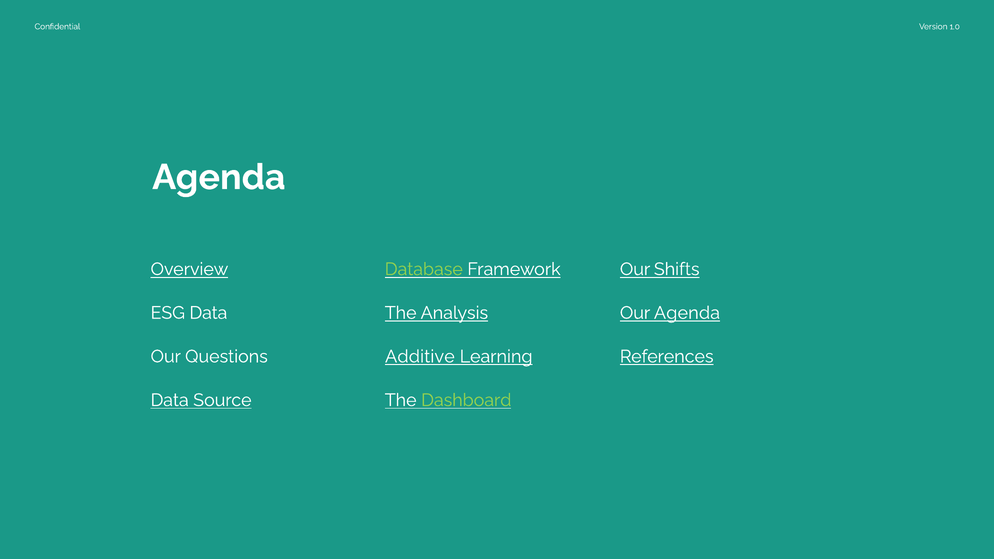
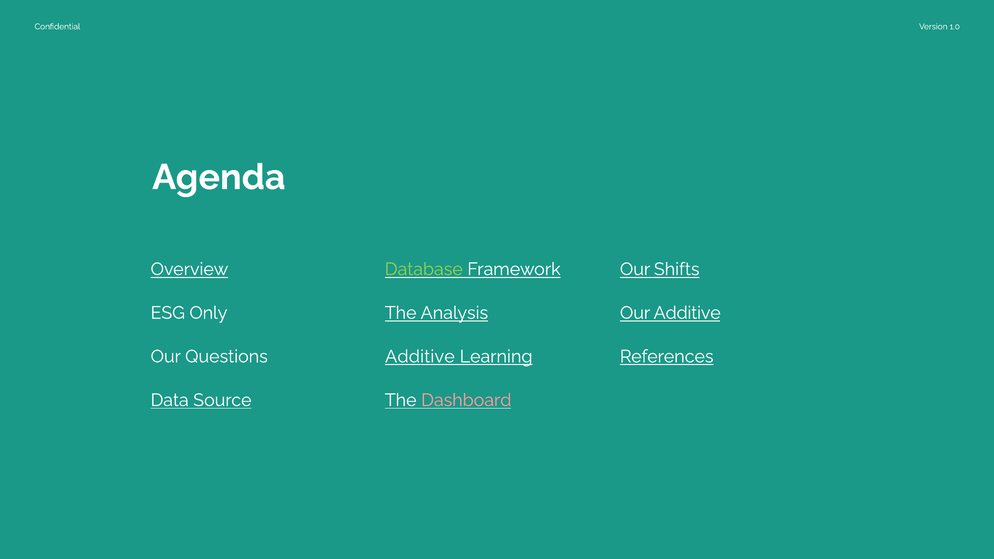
ESG Data: Data -> Only (208, 313)
Our Agenda: Agenda -> Additive (687, 313)
Dashboard colour: light green -> pink (466, 400)
